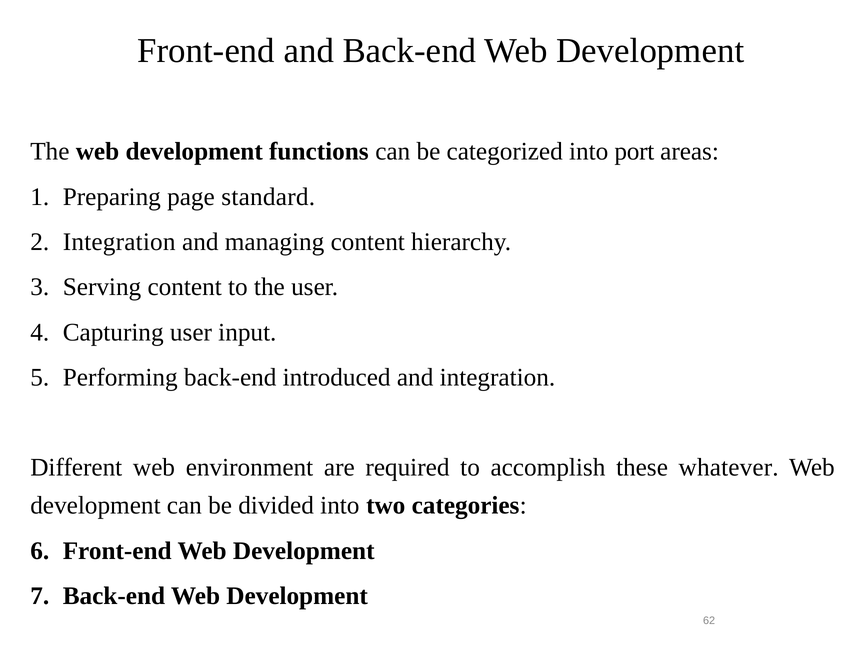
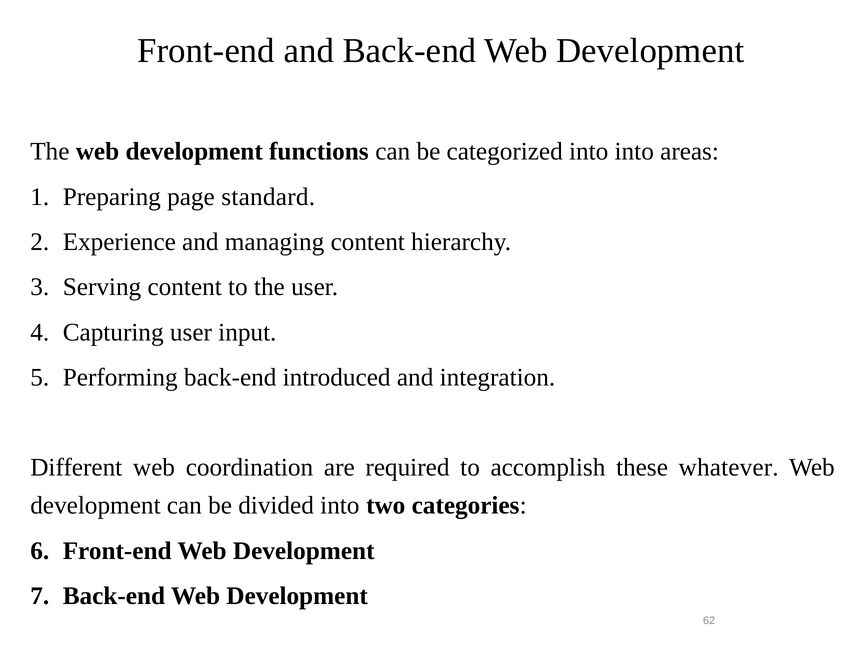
into port: port -> into (634, 151)
Integration: Integration -> Experience (119, 242)
environment: environment -> coordination (250, 467)
